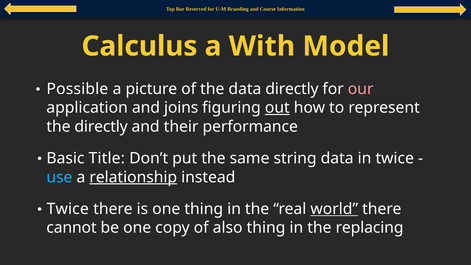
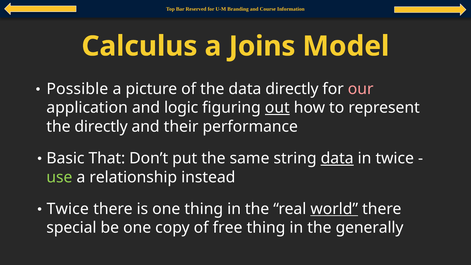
With: With -> Joins (262, 46)
joins: joins -> logic (181, 108)
Title: Title -> That (107, 158)
data underline: none -> present (337, 158)
use colour: light blue -> light green (59, 177)
relationship underline: present -> none (133, 177)
cannot: cannot -> special (71, 228)
also: also -> free (228, 228)
replacing: replacing -> generally (370, 228)
